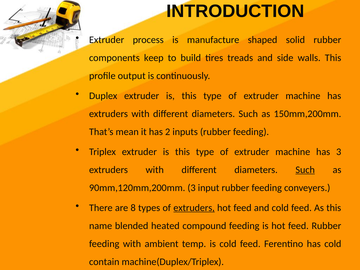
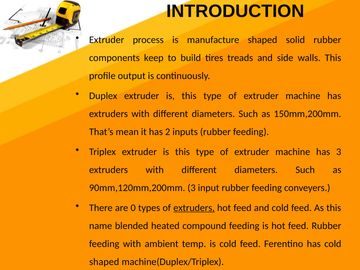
Such underline: present -> none (305, 170)
8: 8 -> 0 (133, 208)
contain: contain -> shaped (104, 262)
